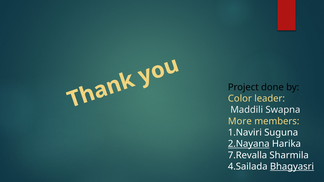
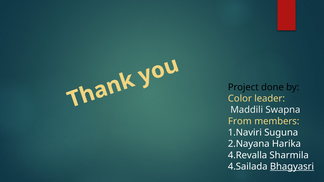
More: More -> From (240, 121)
2.Nayana underline: present -> none (249, 144)
7.Revalla: 7.Revalla -> 4.Revalla (247, 155)
